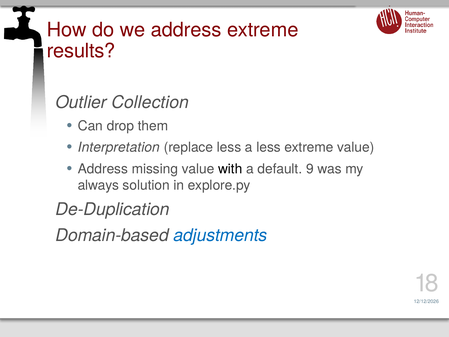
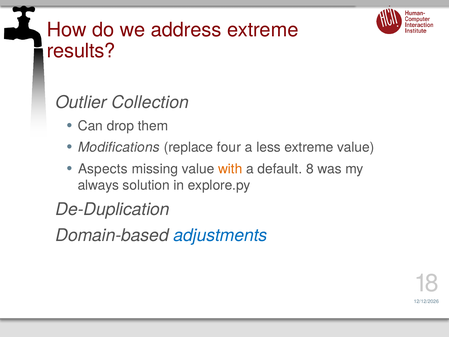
Interpretation: Interpretation -> Modifications (119, 147)
replace less: less -> four (229, 147)
Address: Address -> Aspects (103, 169)
with colour: black -> orange (230, 169)
9: 9 -> 8 (310, 169)
